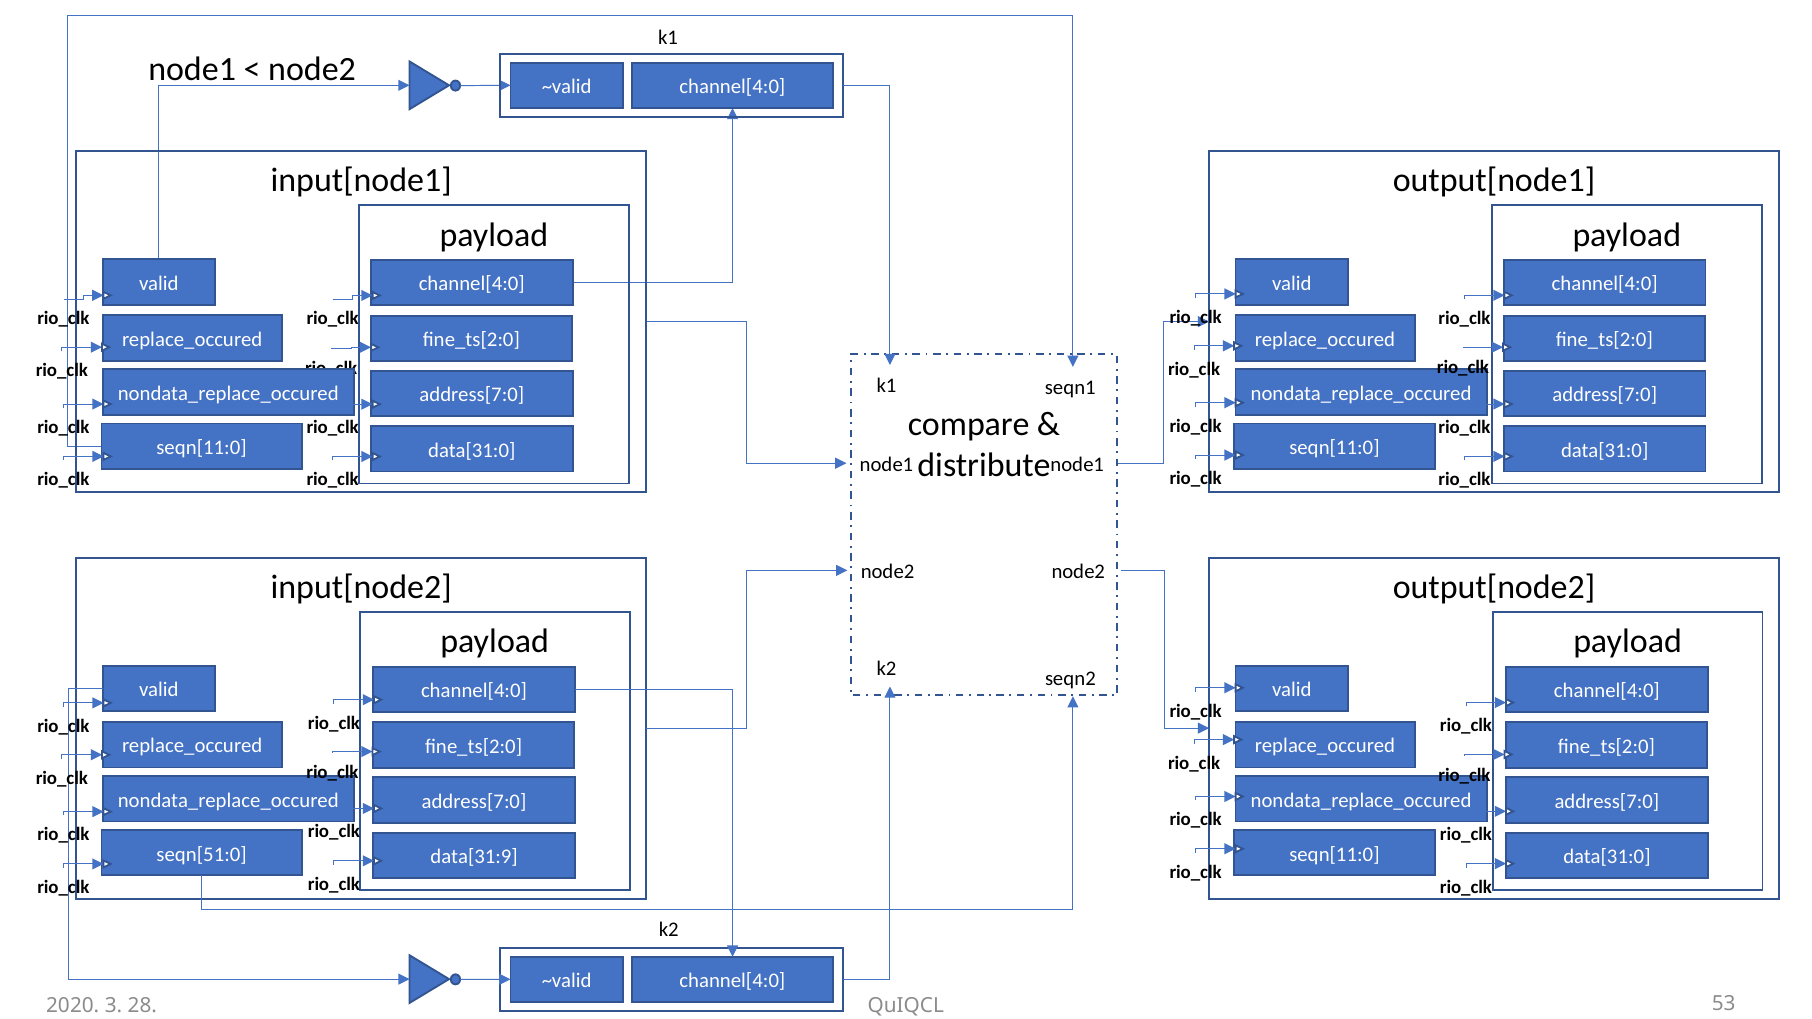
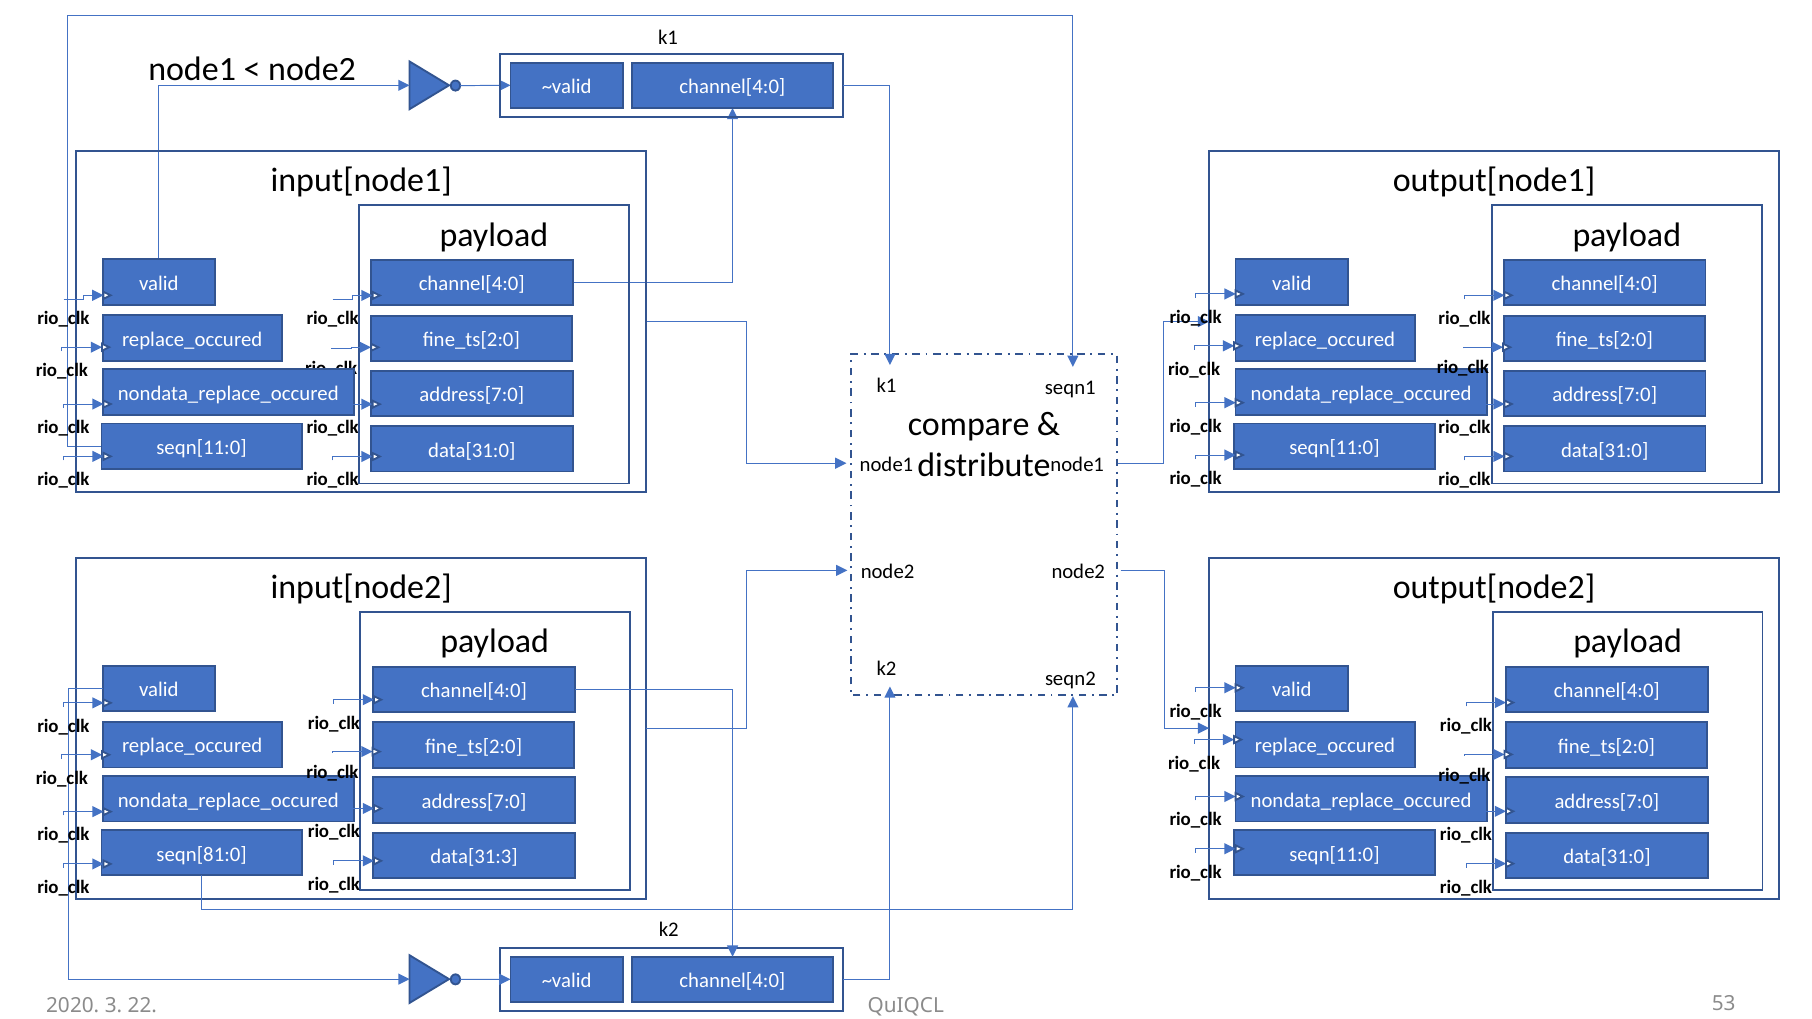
seqn[51:0: seqn[51:0 -> seqn[81:0 (202, 854)
data[31:9: data[31:9 -> data[31:3 (474, 857)
28: 28 -> 22 (142, 1006)
